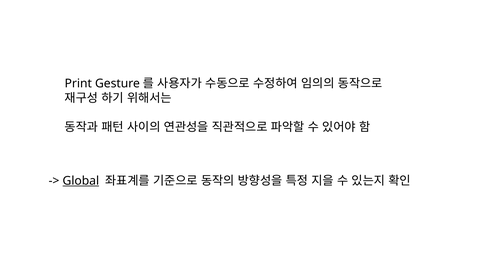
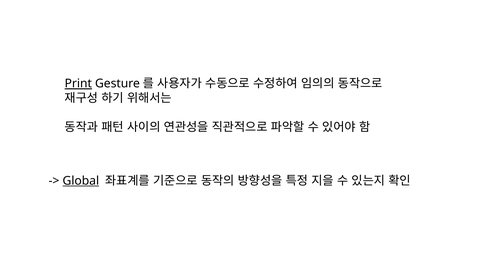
Print underline: none -> present (78, 84)
